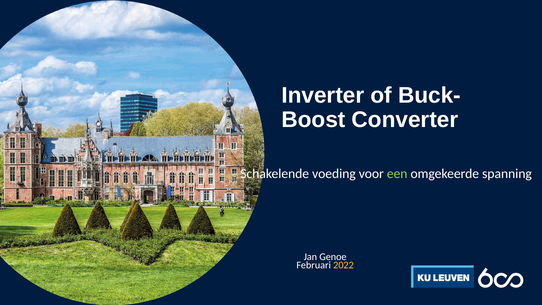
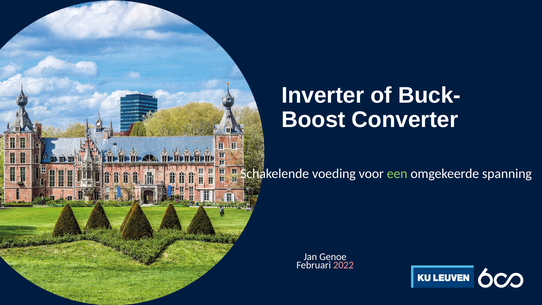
2022 colour: yellow -> pink (343, 265)
